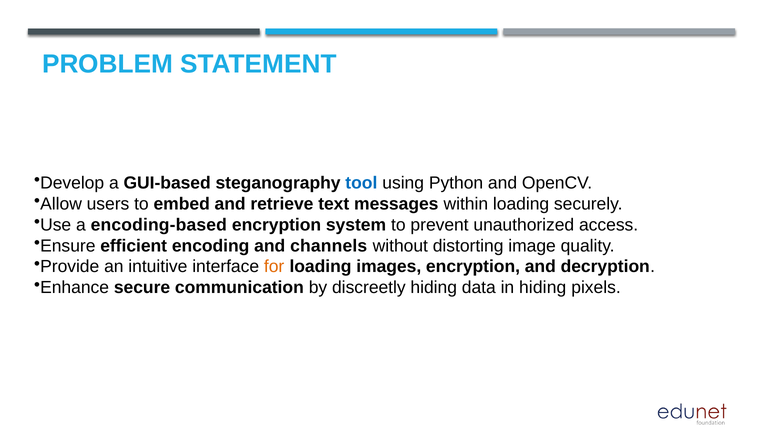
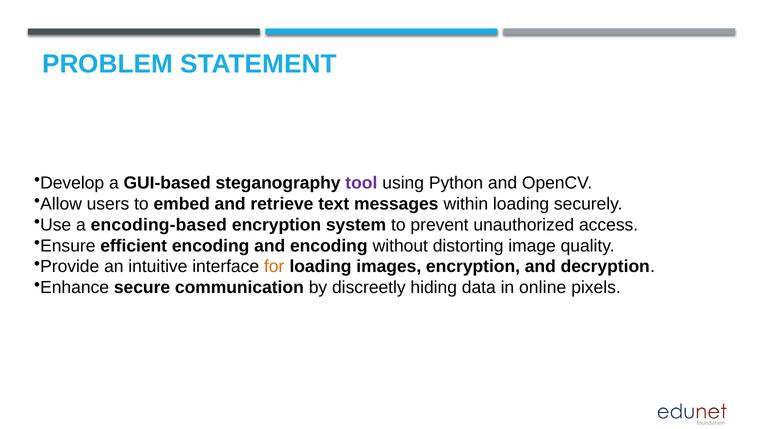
tool colour: blue -> purple (361, 183)
and channels: channels -> encoding (329, 246)
in hiding: hiding -> online (543, 288)
